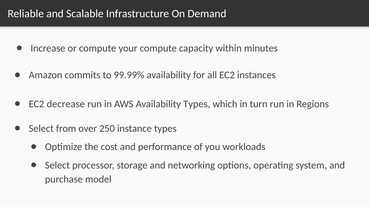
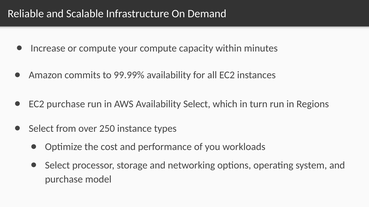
EC2 decrease: decrease -> purchase (66, 104)
Availability Types: Types -> Select (197, 104)
